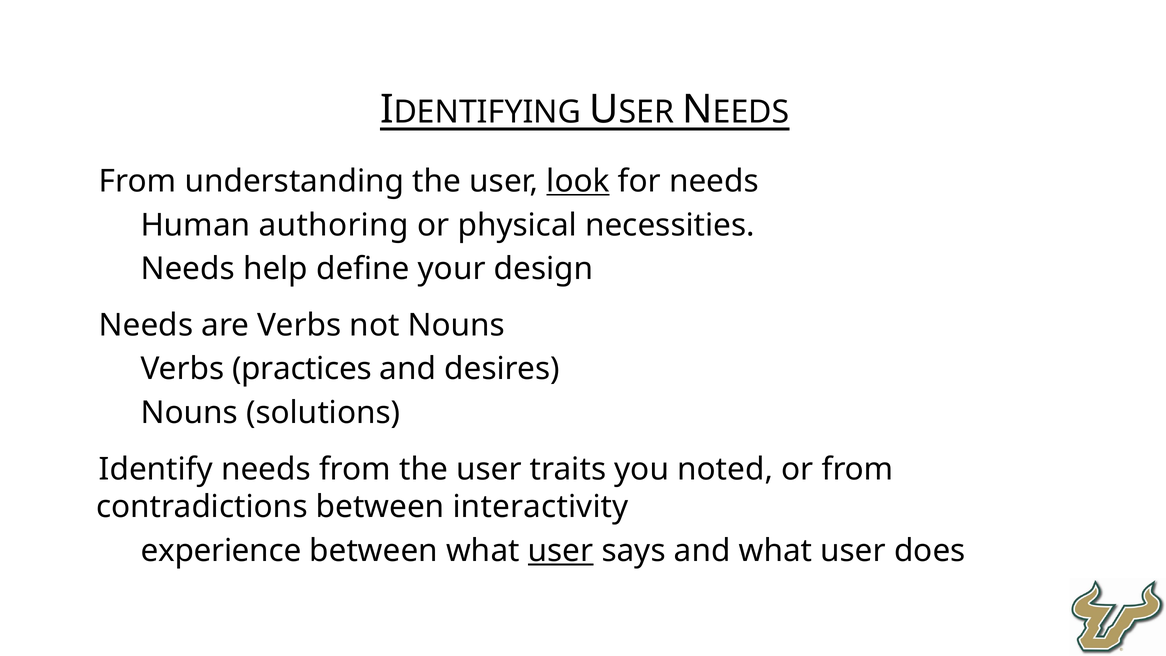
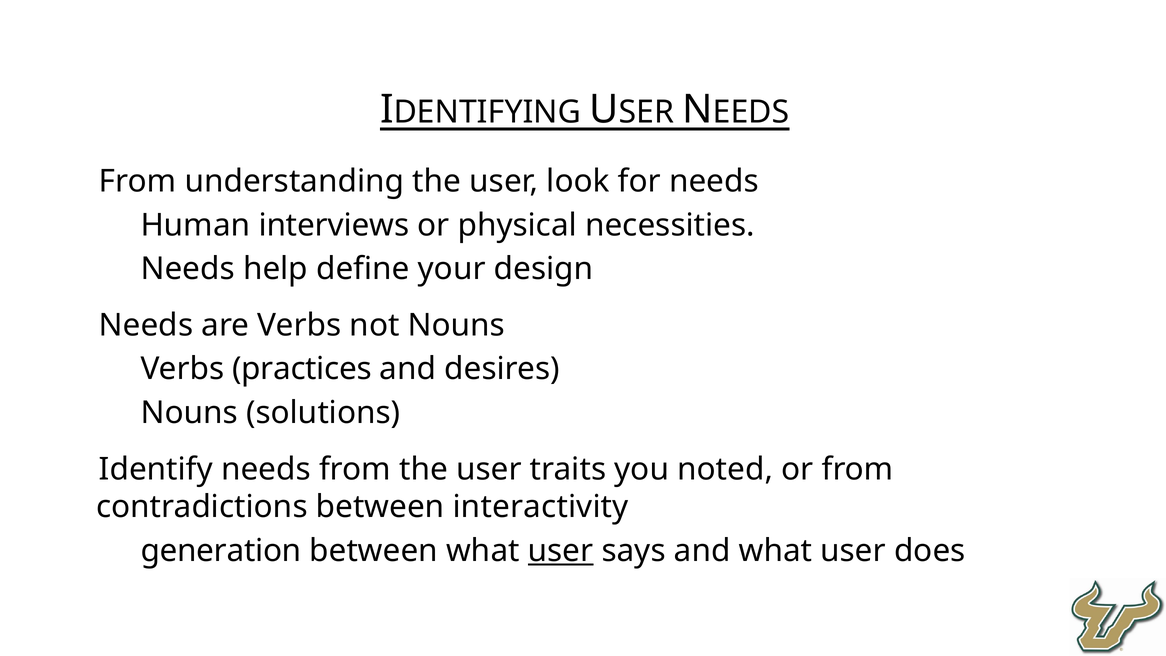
look underline: present -> none (578, 181)
authoring: authoring -> interviews (334, 225)
experience: experience -> generation (221, 551)
